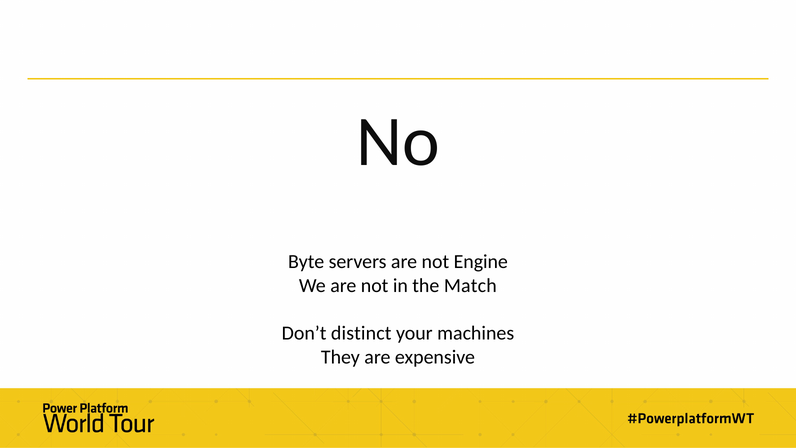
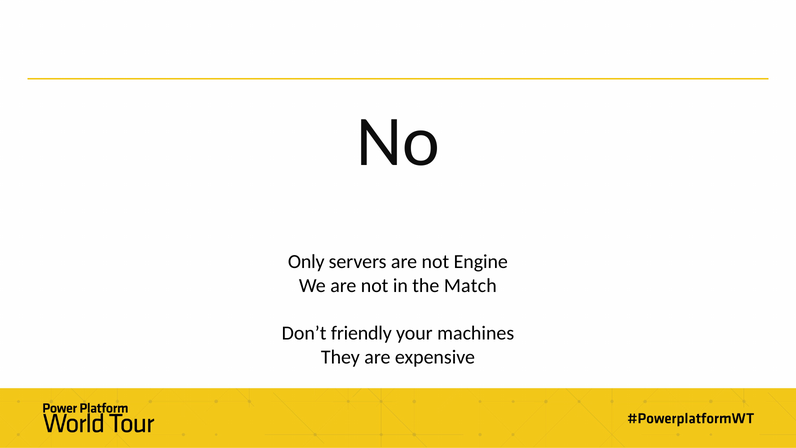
Byte: Byte -> Only (306, 261)
distinct: distinct -> friendly (361, 333)
